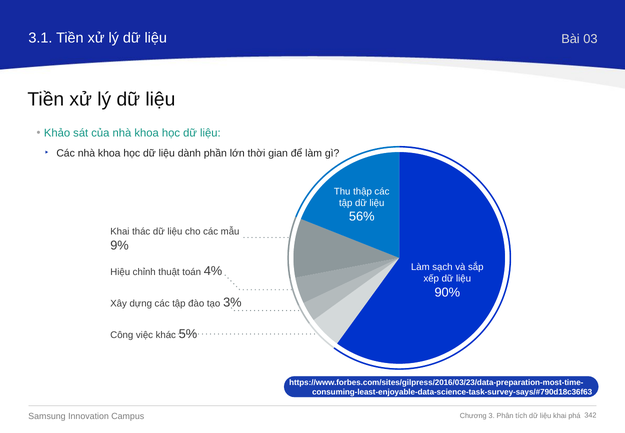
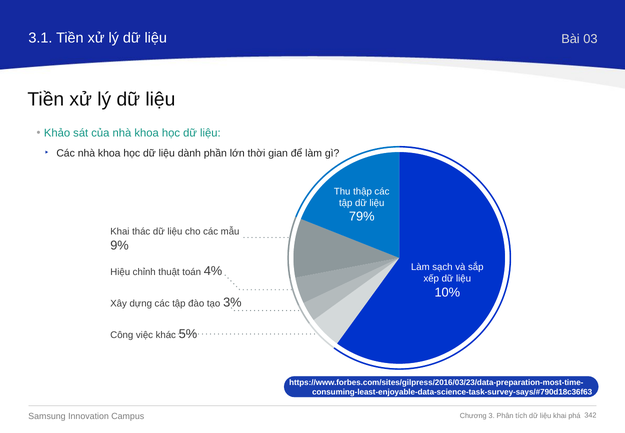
56%: 56% -> 79% (362, 217)
90%: 90% -> 10% (447, 292)
